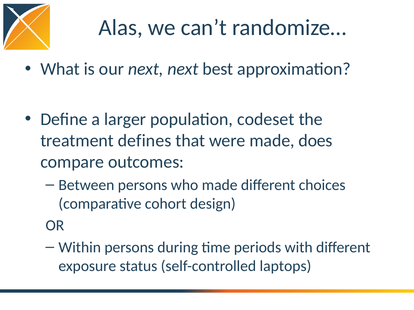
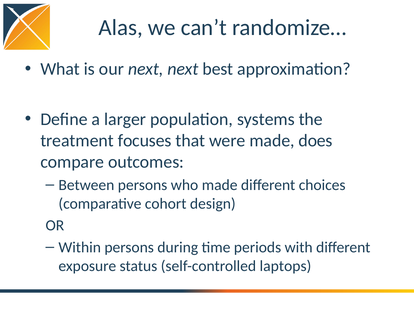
codeset: codeset -> systems (266, 119)
defines: defines -> focuses (145, 141)
